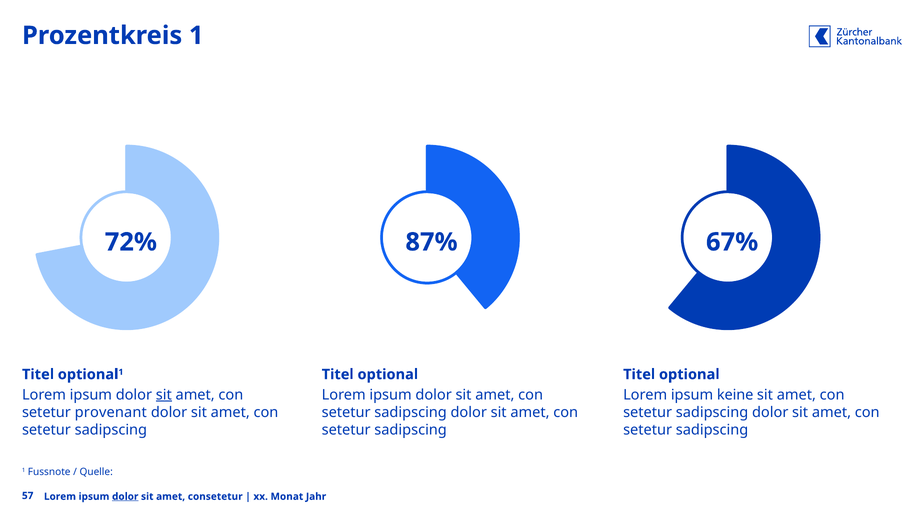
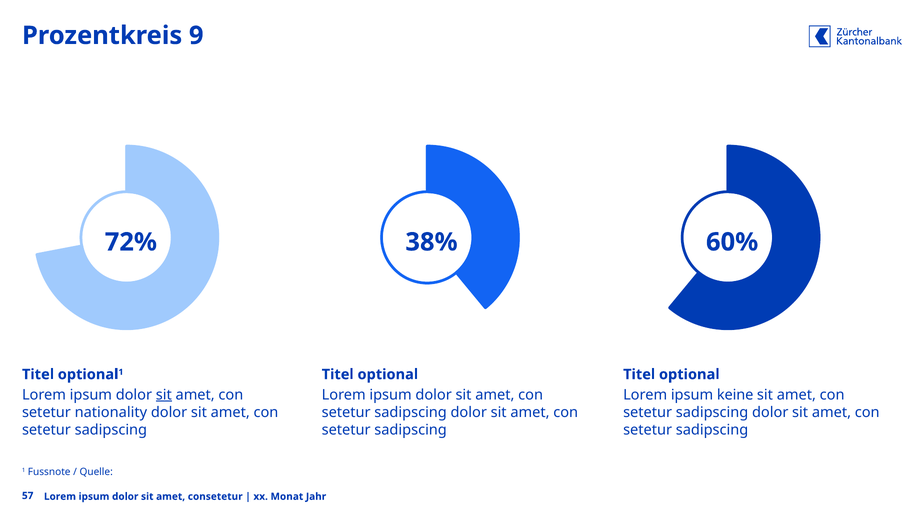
Prozentkreis 1: 1 -> 9 (196, 36)
87%: 87% -> 38% (431, 242)
67%: 67% -> 60% (732, 242)
provenant: provenant -> nationality (111, 412)
dolor underline: present -> none (125, 496)
